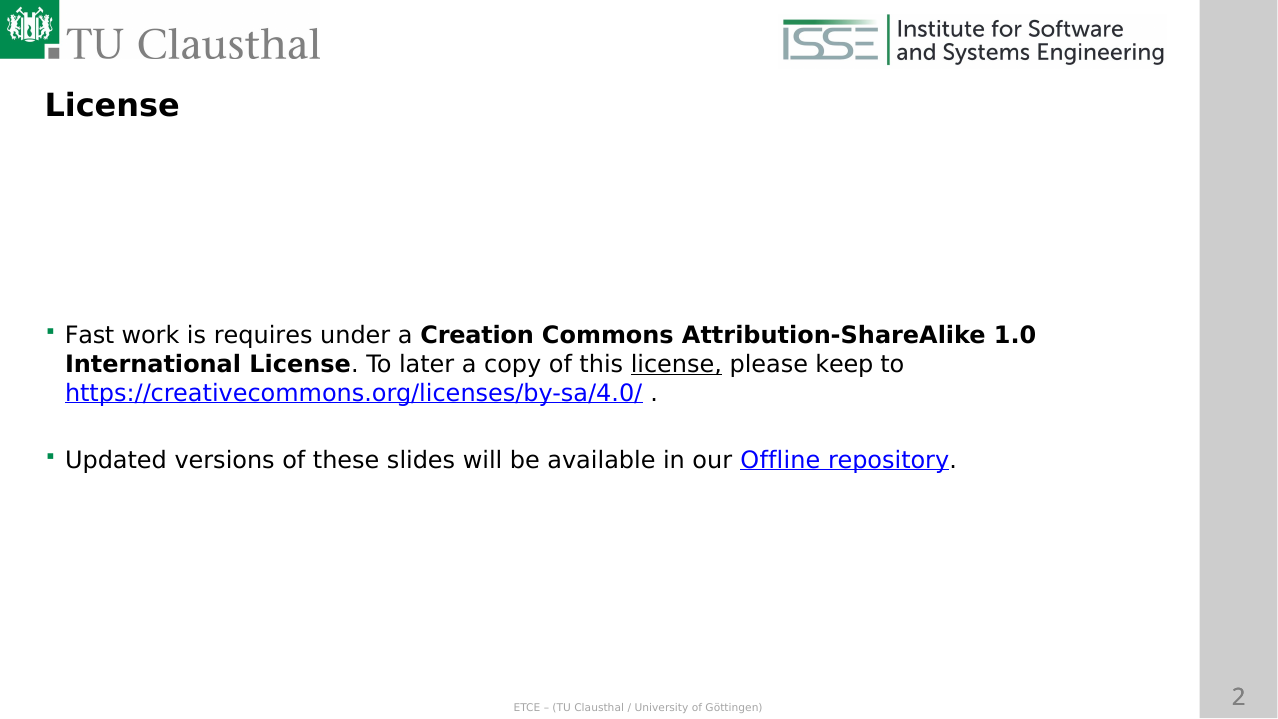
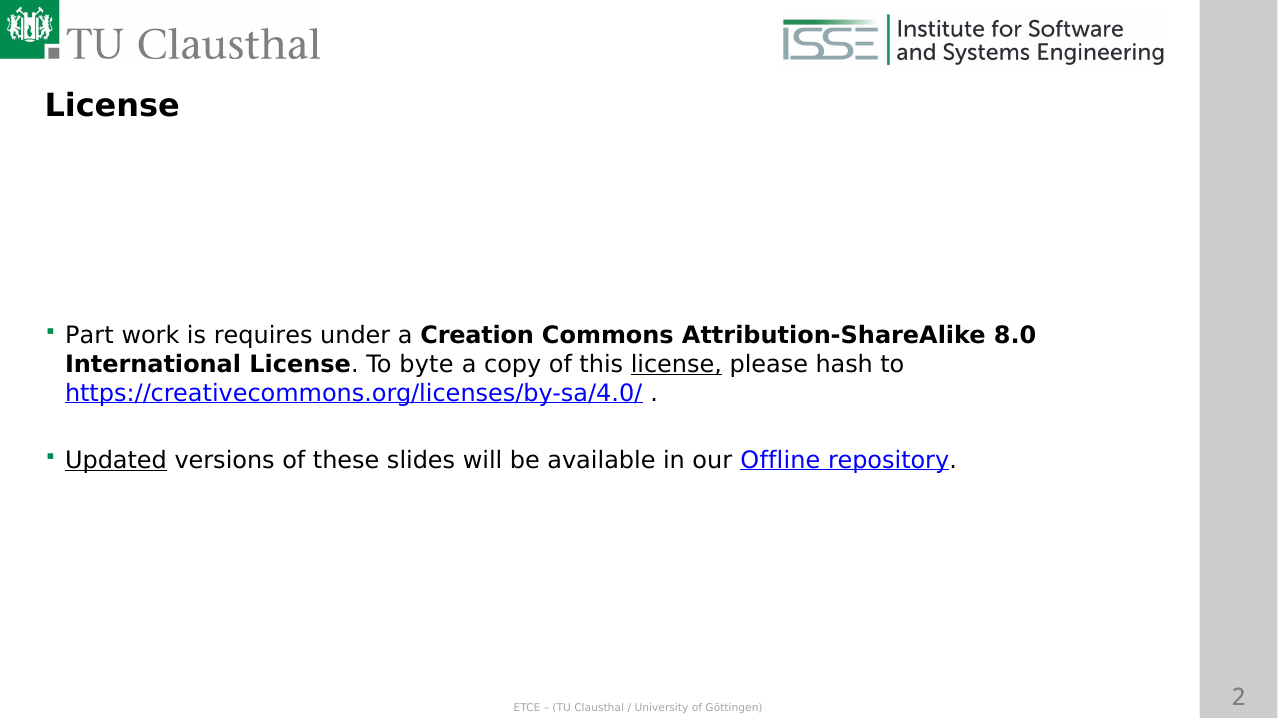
Fast: Fast -> Part (89, 336)
1.0: 1.0 -> 8.0 (1015, 336)
later: later -> byte (427, 364)
keep: keep -> hash (844, 364)
Updated underline: none -> present (116, 460)
